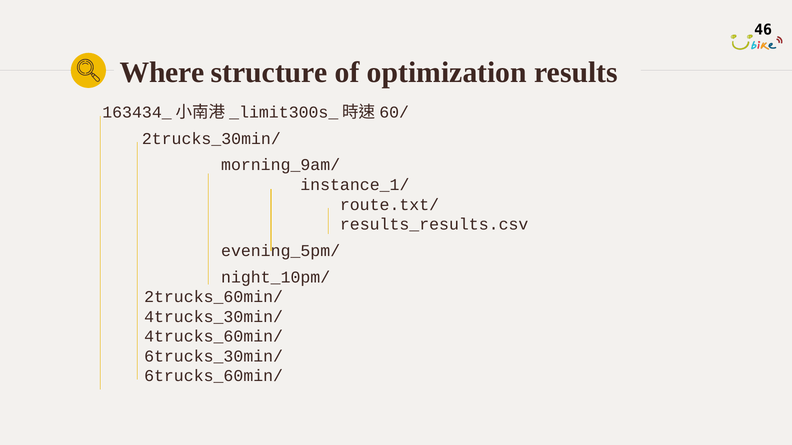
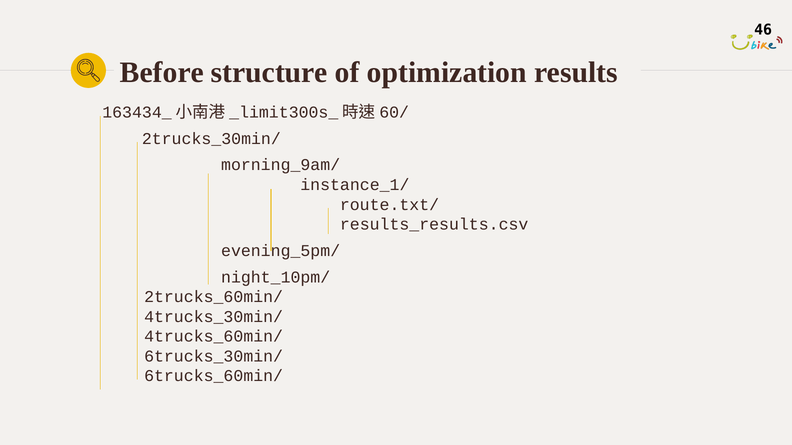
Where: Where -> Before (162, 73)
